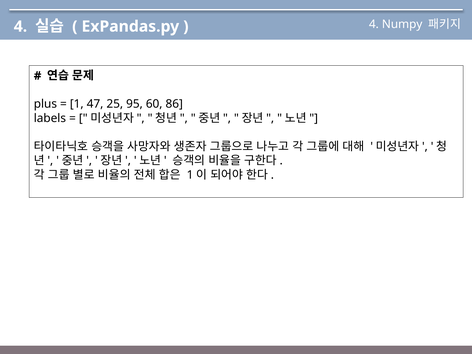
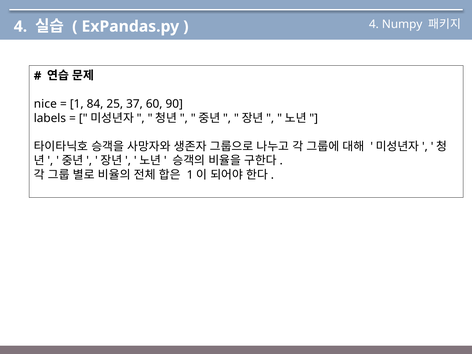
plus: plus -> nice (45, 104)
47: 47 -> 84 (95, 104)
95: 95 -> 37 (134, 104)
86: 86 -> 90 (174, 104)
